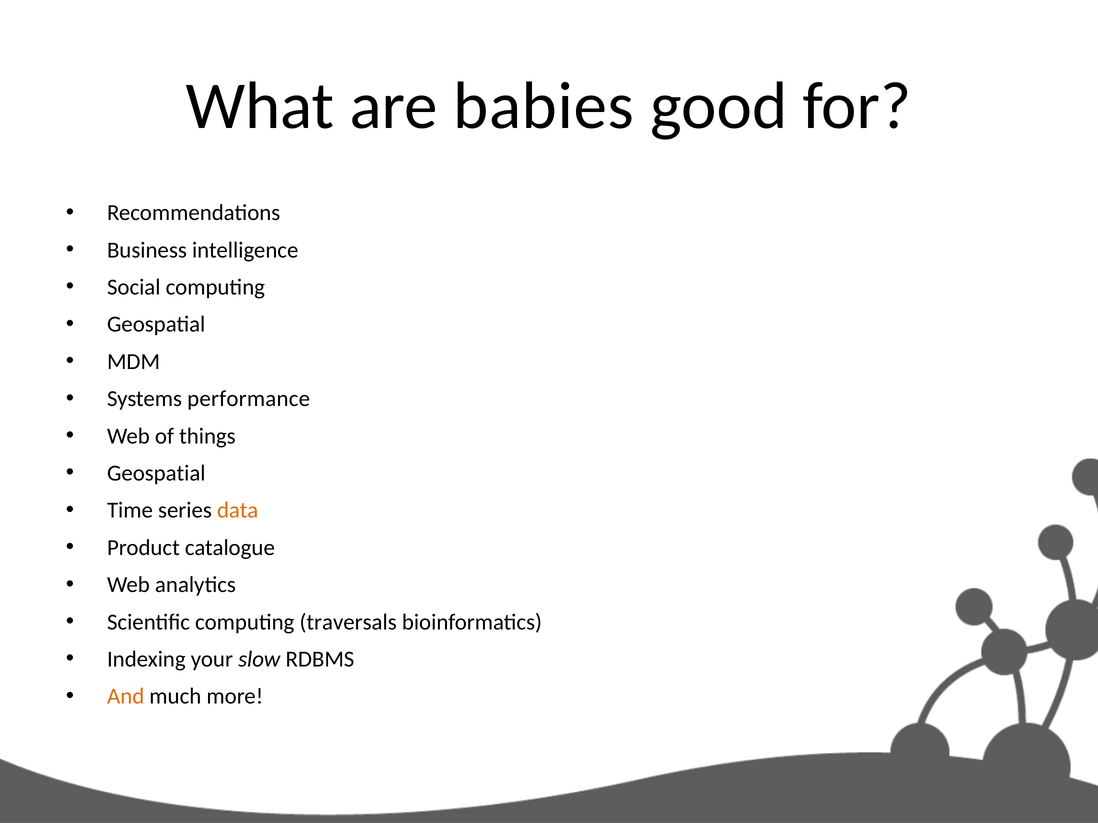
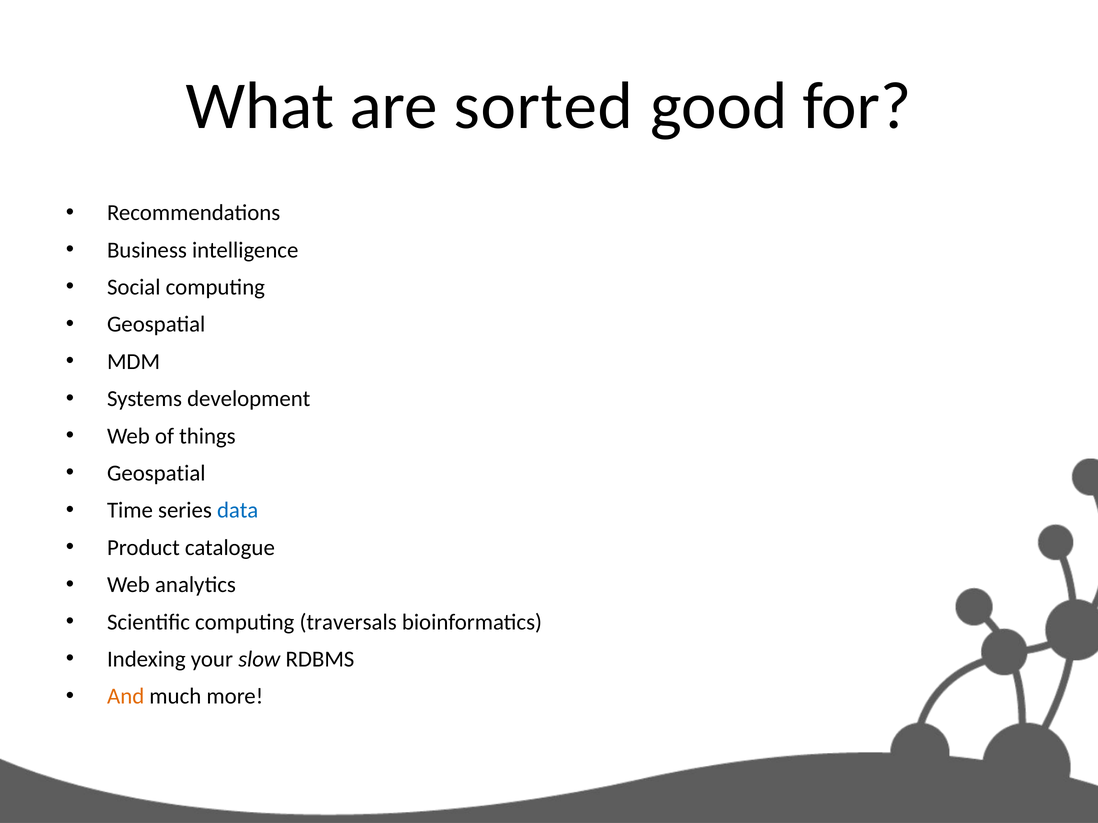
babies: babies -> sorted (544, 106)
performance: performance -> development (249, 399)
data colour: orange -> blue (238, 511)
